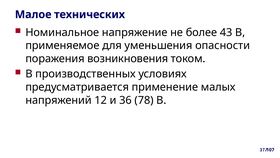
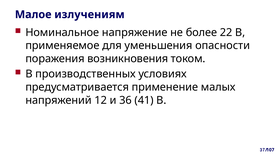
технических: технических -> излучениям (89, 14)
43: 43 -> 22 (226, 32)
78: 78 -> 41 (144, 100)
